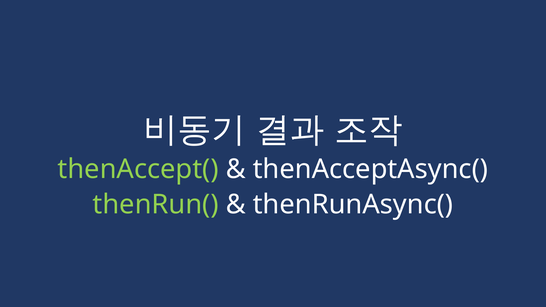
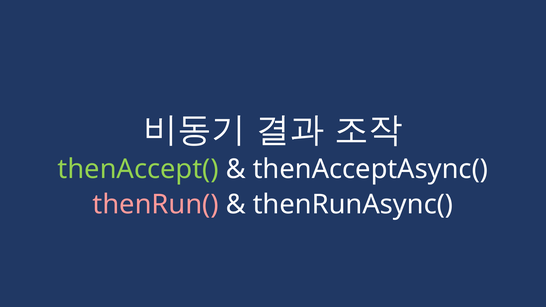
thenRun( colour: light green -> pink (156, 205)
